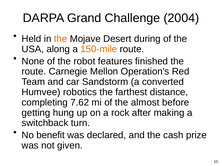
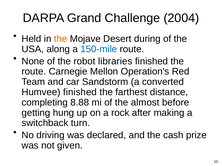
150-mile colour: orange -> blue (99, 49)
features: features -> libraries (115, 61)
Humvee robotics: robotics -> finished (80, 92)
7.62: 7.62 -> 8.88 (80, 103)
benefit: benefit -> driving (51, 135)
